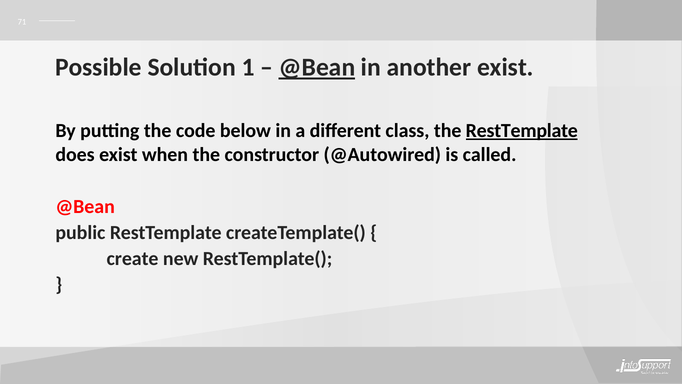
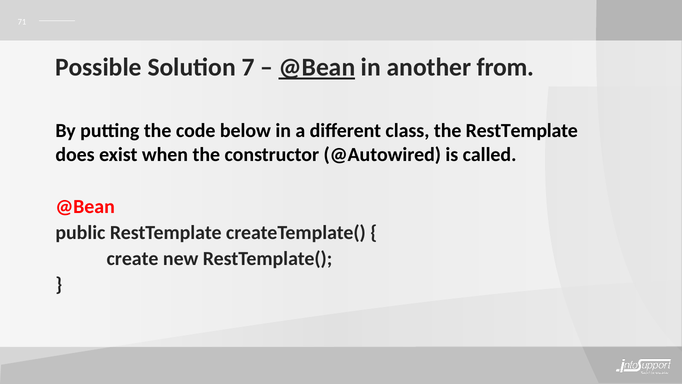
1: 1 -> 7 (248, 67)
another exist: exist -> from (506, 67)
RestTemplate underline: present -> none (522, 131)
